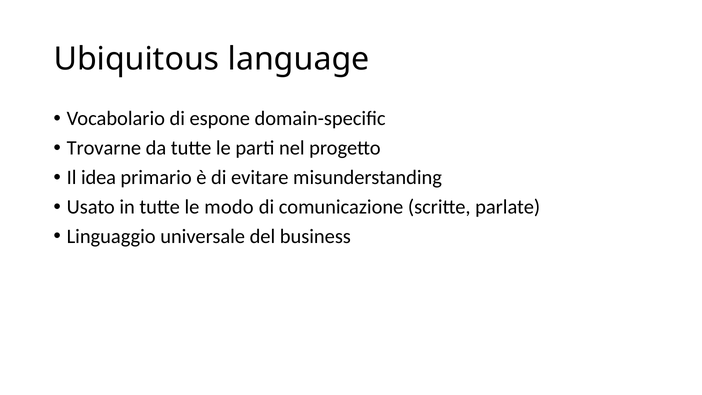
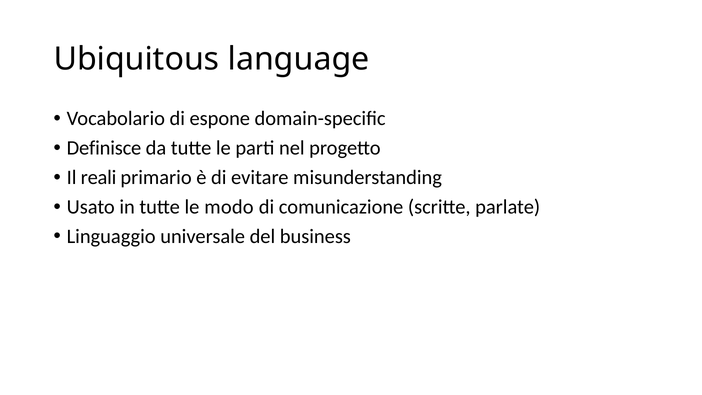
Trovarne: Trovarne -> Definisce (104, 148)
idea: idea -> reali (99, 178)
